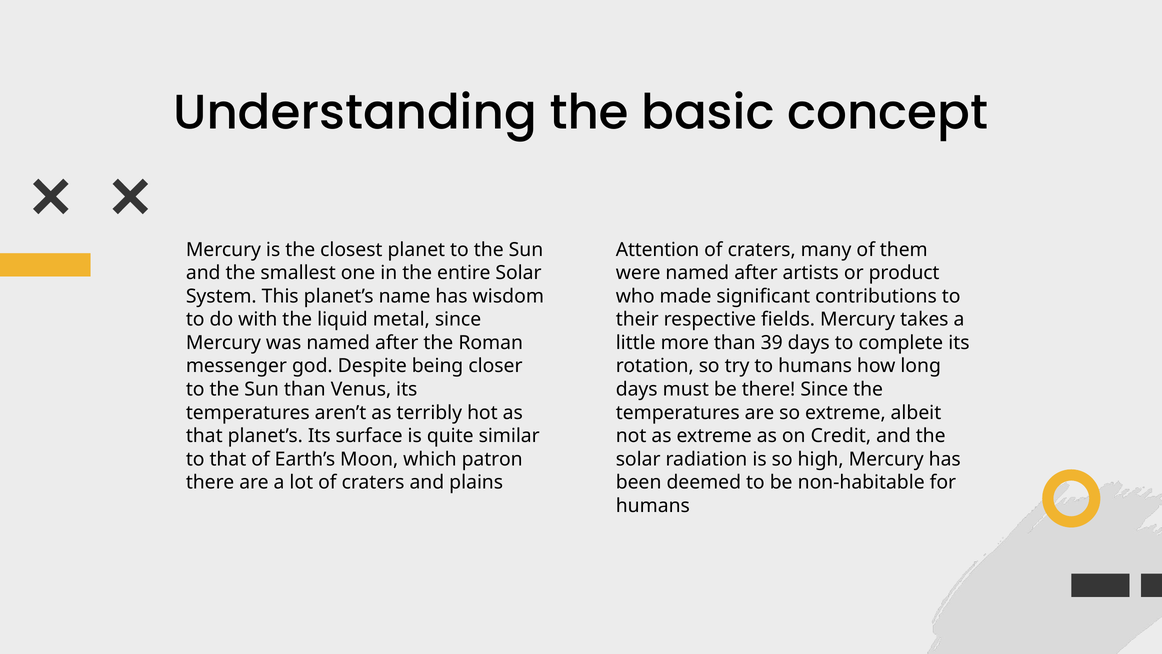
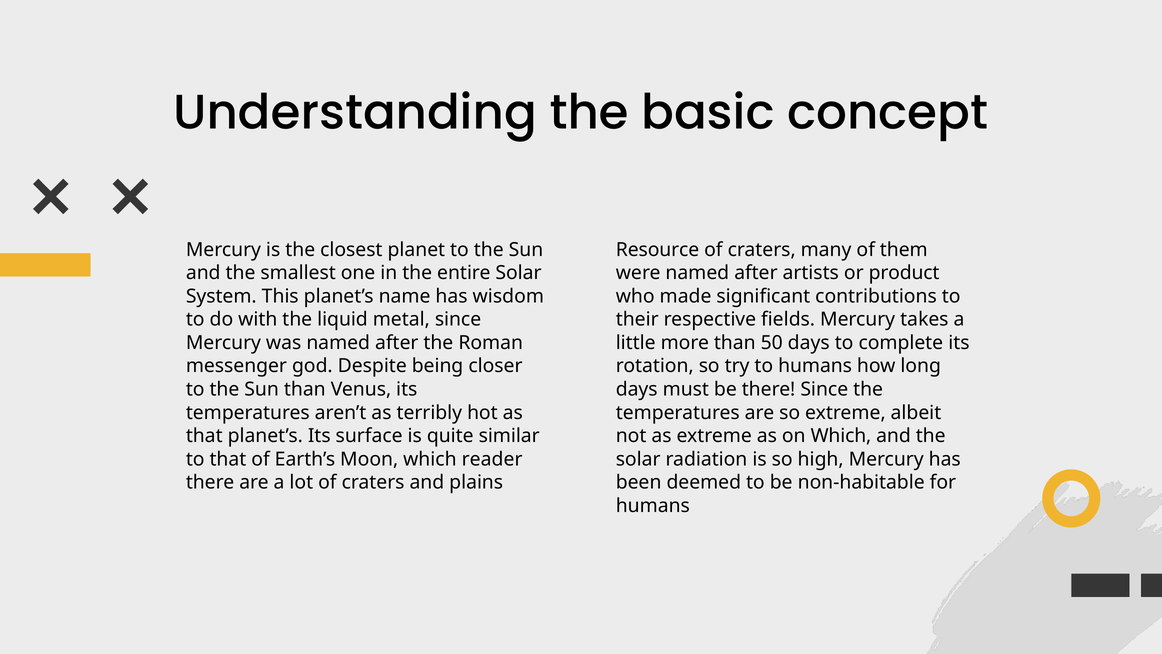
Attention: Attention -> Resource (658, 250)
39: 39 -> 50 (772, 343)
on Credit: Credit -> Which (841, 436)
patron: patron -> reader (492, 459)
